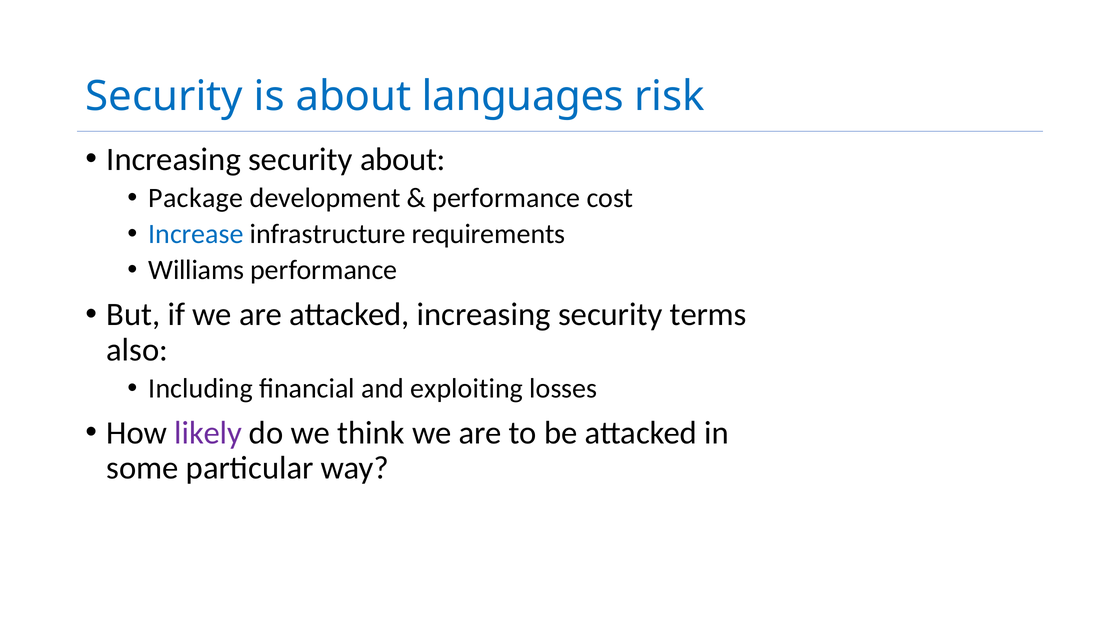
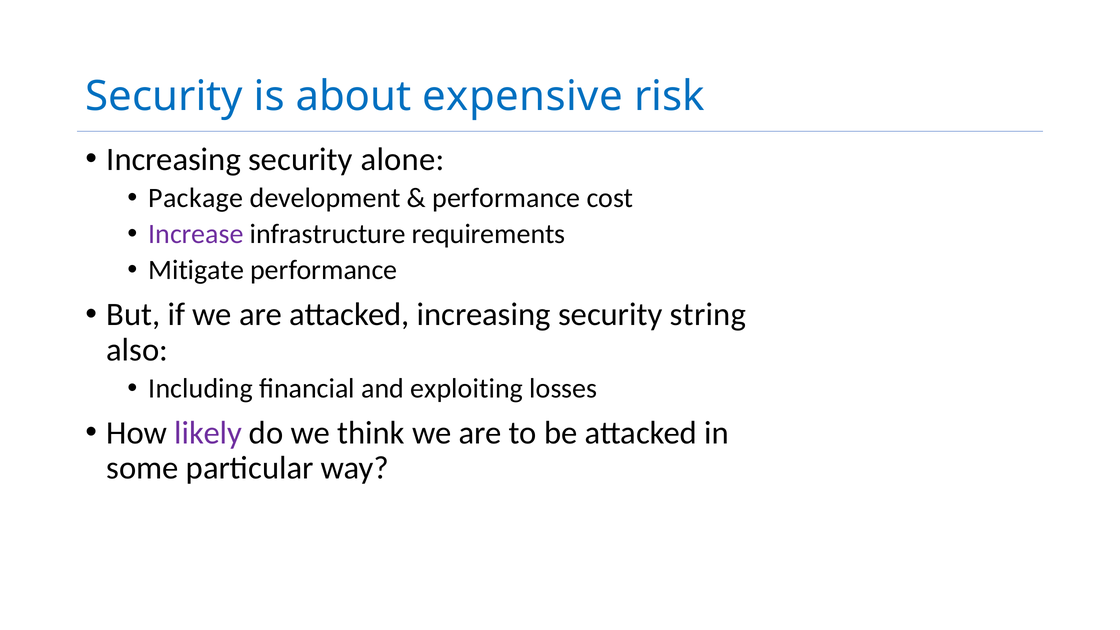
languages: languages -> expensive (523, 96)
security about: about -> alone (403, 159)
Increase colour: blue -> purple (196, 234)
Williams: Williams -> Mitigate (196, 270)
terms: terms -> string (708, 315)
